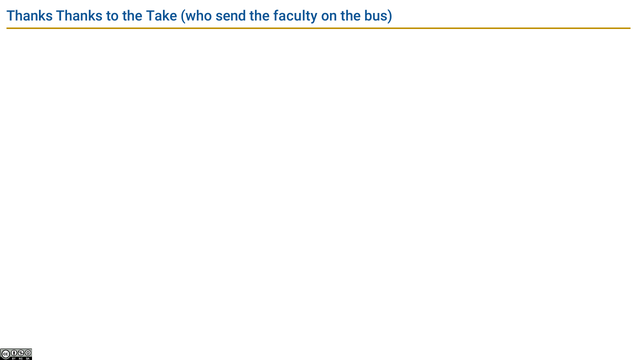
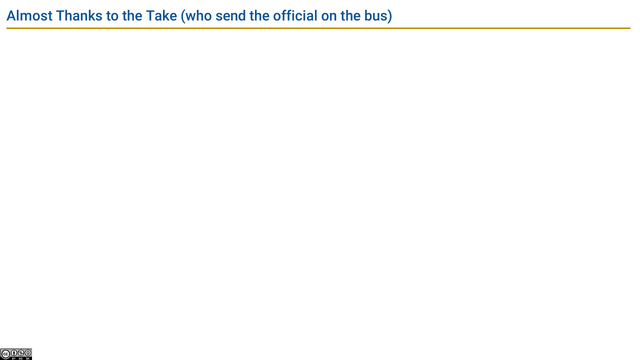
Thanks: Thanks -> Almost (30, 16)
faculty: faculty -> official (295, 16)
